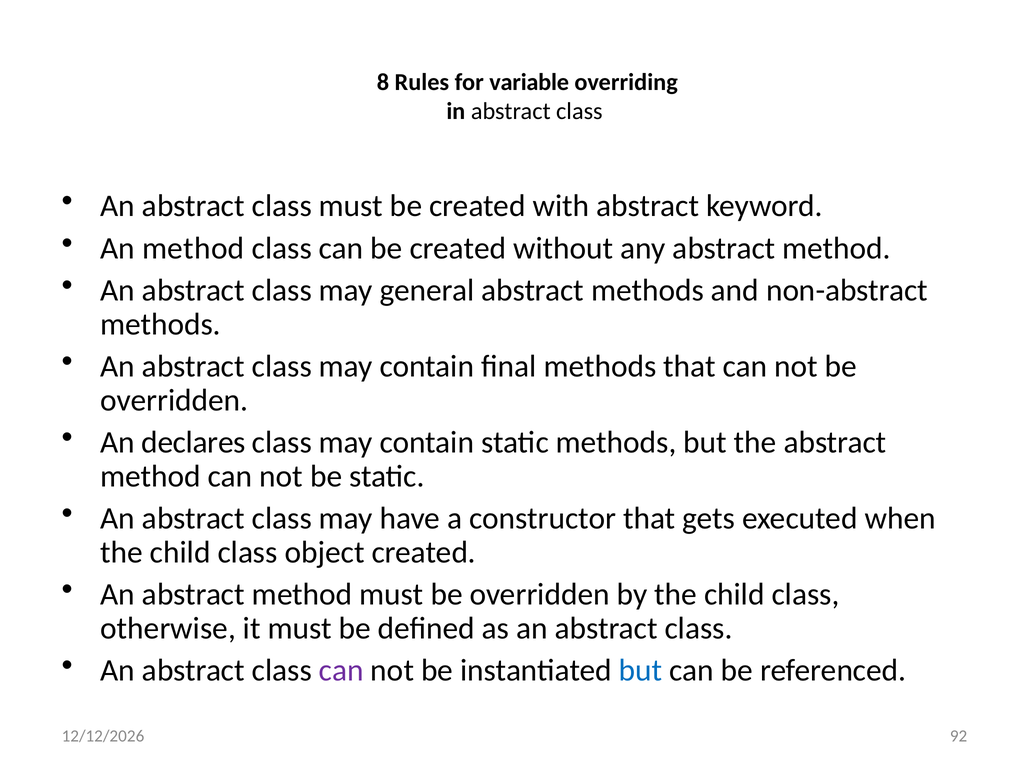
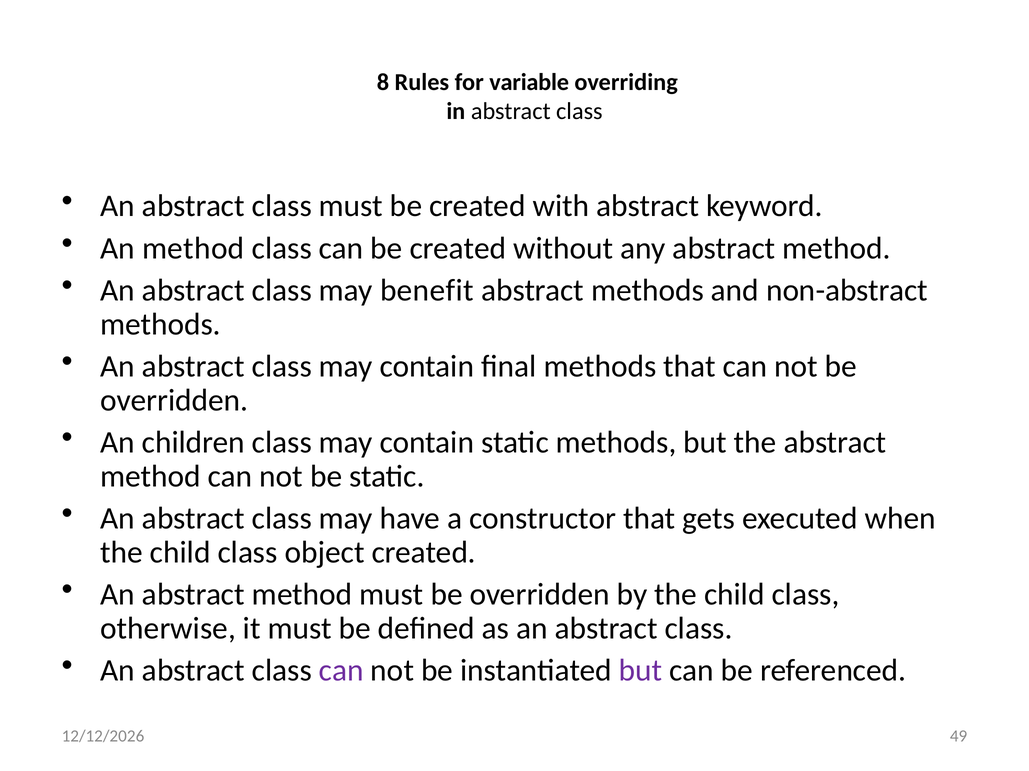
general: general -> benefit (427, 291)
declares: declares -> children (193, 443)
but colour: blue -> purple (641, 671)
92: 92 -> 49 (959, 737)
